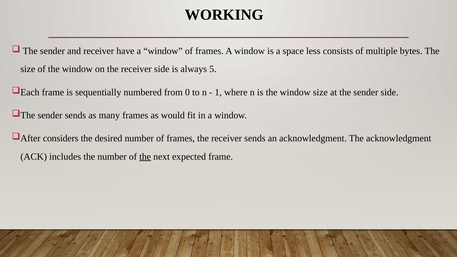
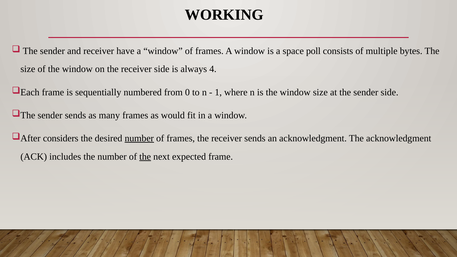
less: less -> poll (313, 51)
5: 5 -> 4 (213, 69)
number underline: none -> present (139, 138)
